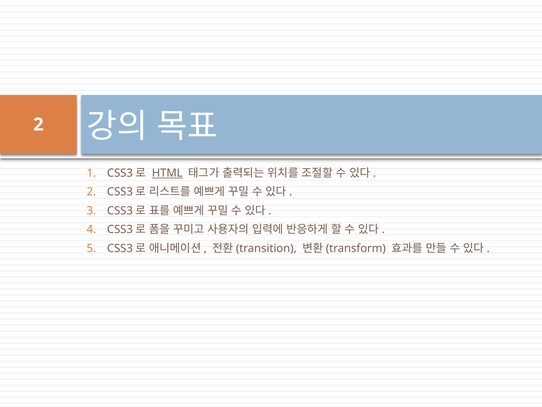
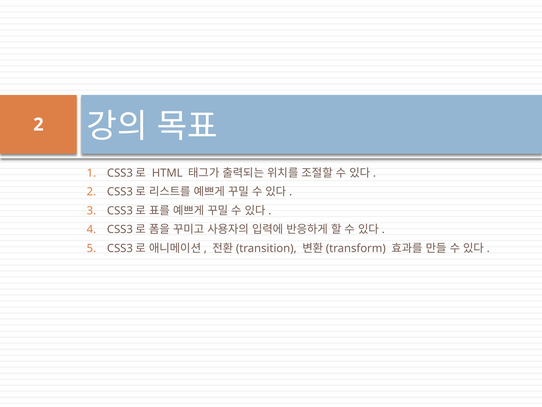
HTML underline: present -> none (167, 173)
